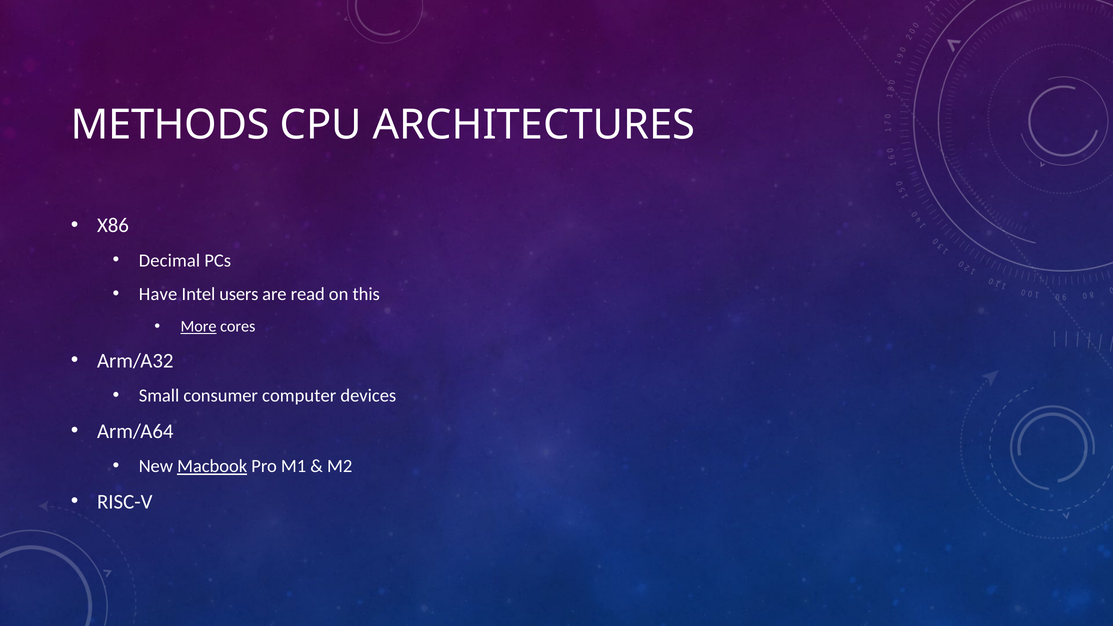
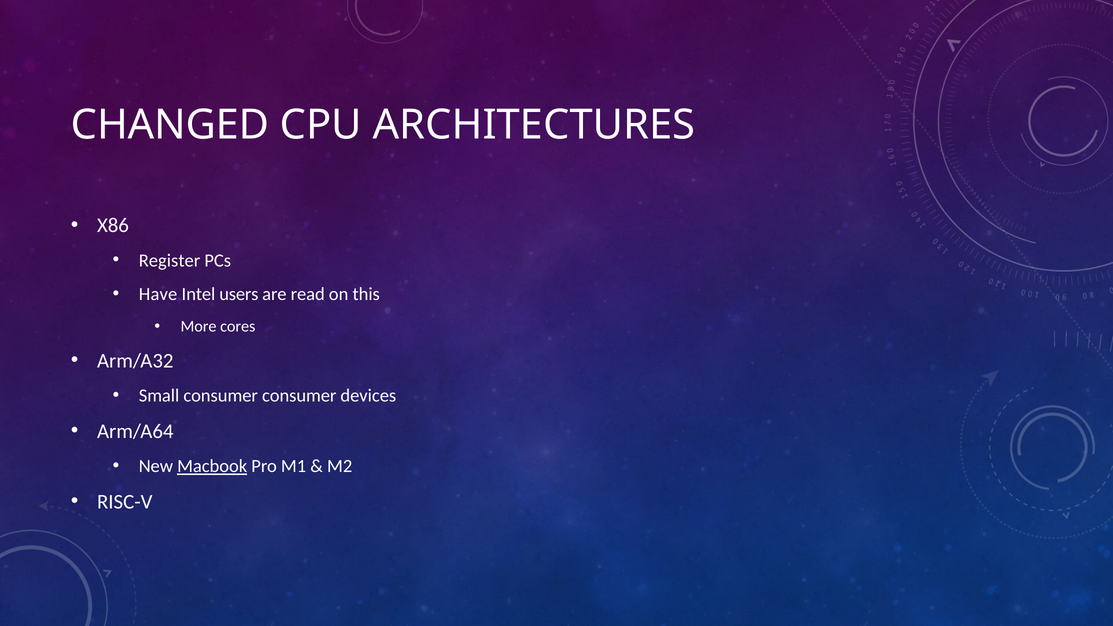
METHODS: METHODS -> CHANGED (170, 125)
Decimal: Decimal -> Register (170, 260)
More underline: present -> none (198, 327)
consumer computer: computer -> consumer (299, 396)
